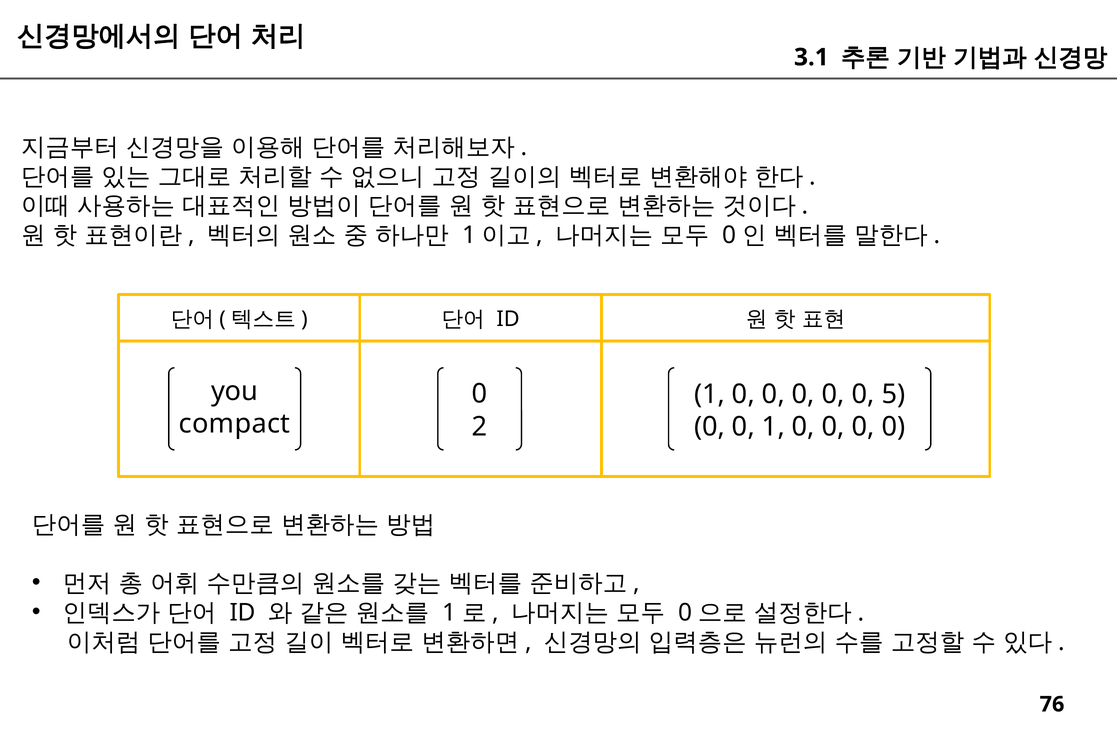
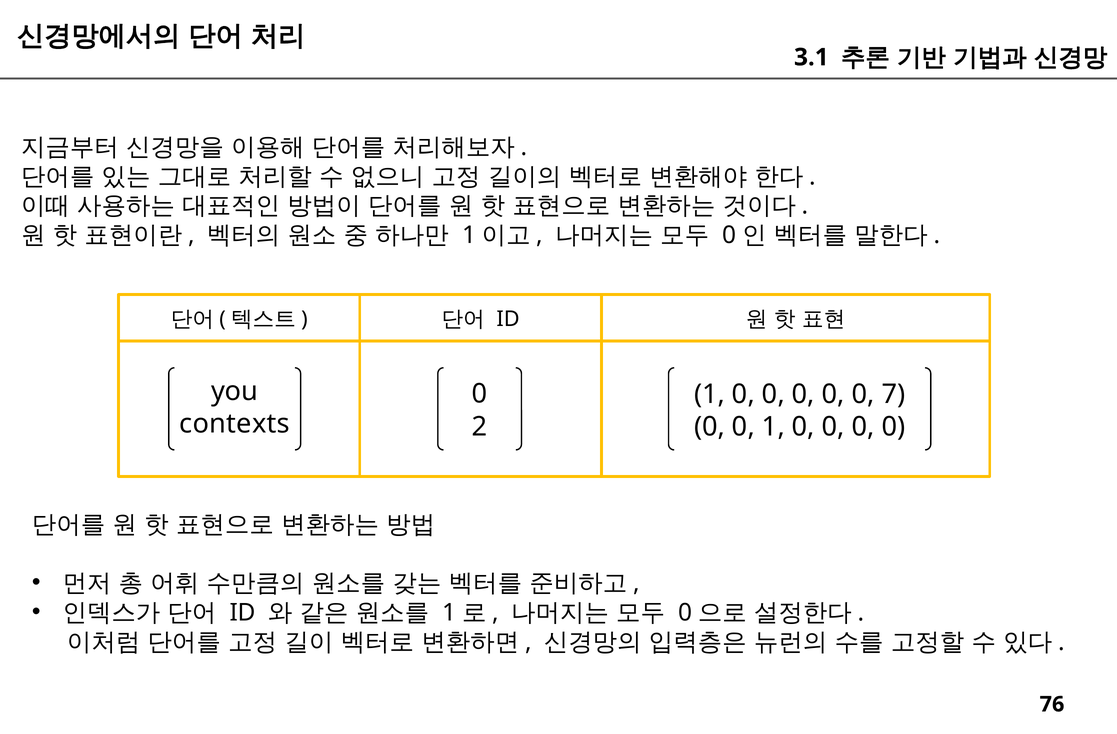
5: 5 -> 7 (894, 394)
compact: compact -> contexts (234, 424)
